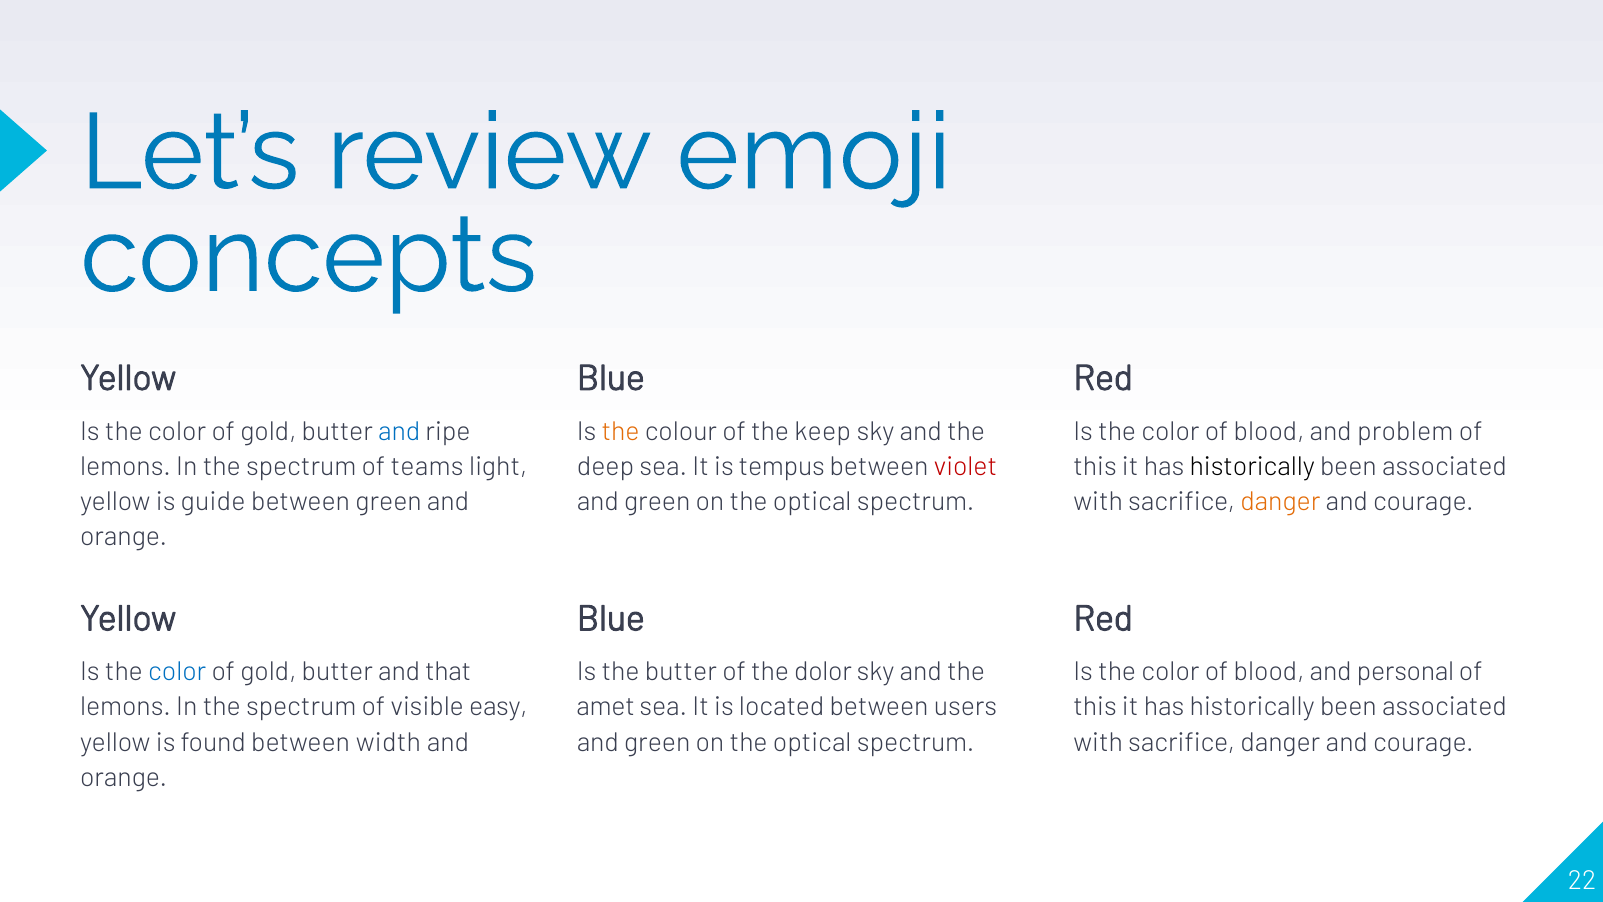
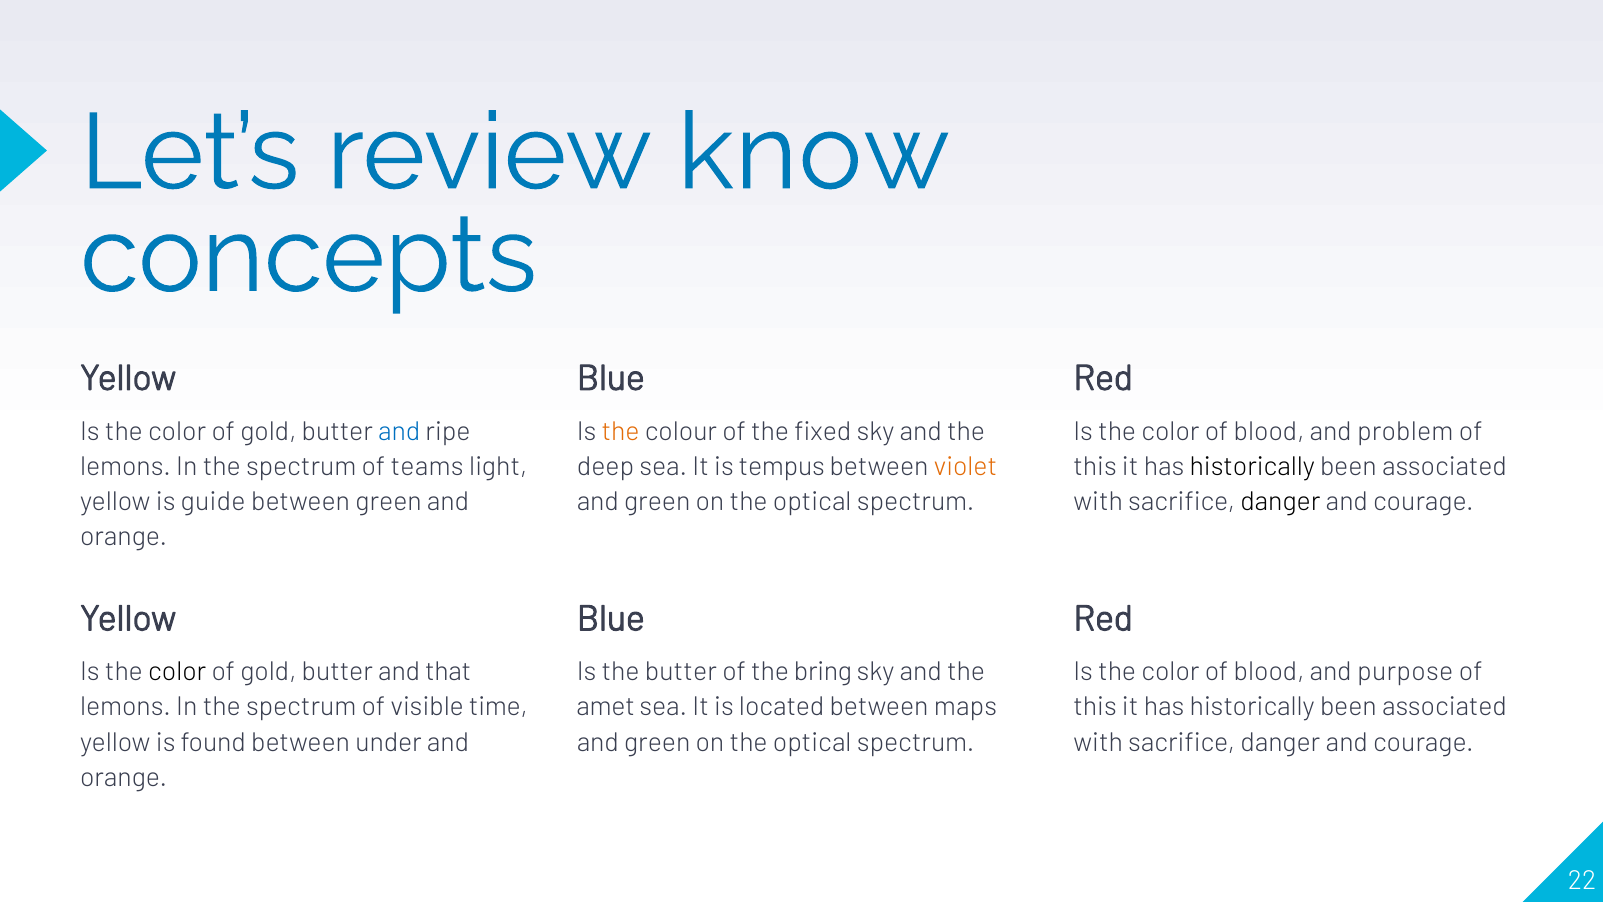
emoji: emoji -> know (814, 153)
keep: keep -> fixed (823, 431)
violet colour: red -> orange (966, 466)
danger colour: orange -> black (1280, 502)
color colour: blue -> black (177, 672)
dolor: dolor -> bring (823, 672)
personal: personal -> purpose (1405, 672)
easy: easy -> time (498, 707)
users: users -> maps (965, 707)
width: width -> under (389, 742)
